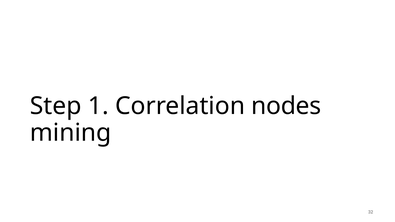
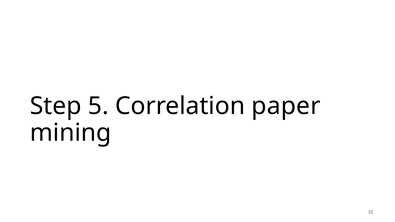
1: 1 -> 5 (98, 106)
nodes: nodes -> paper (286, 106)
